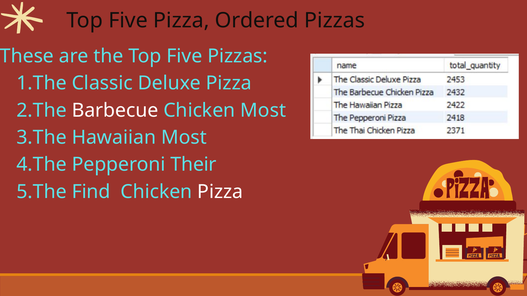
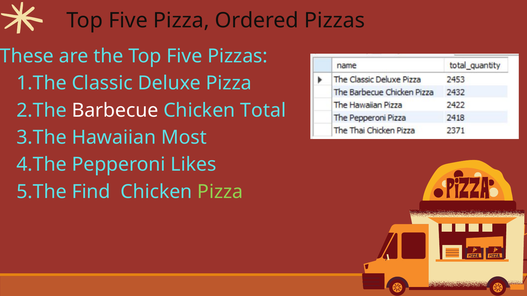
Chicken Most: Most -> Total (263, 110)
Their: Their -> Likes (193, 165)
Pizza colour: white -> light green (220, 192)
